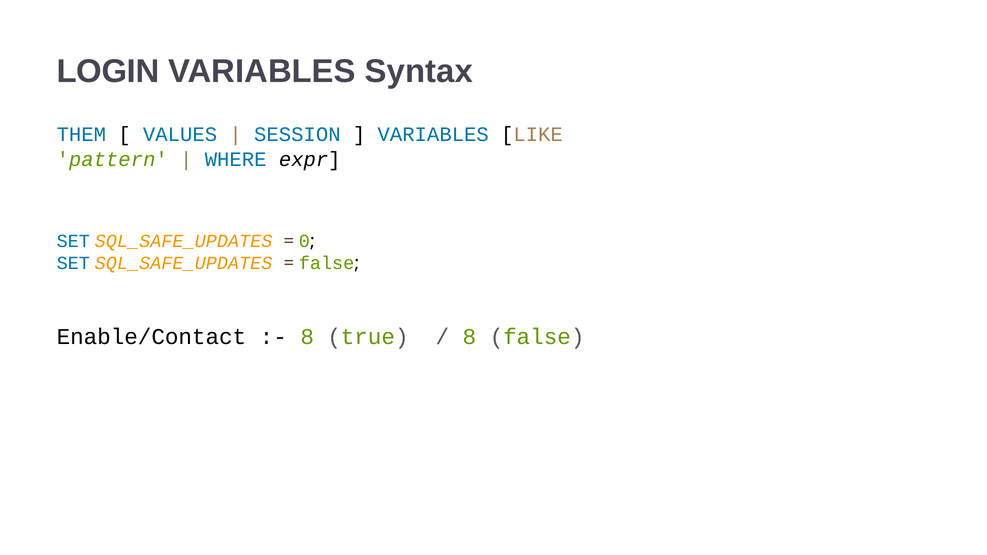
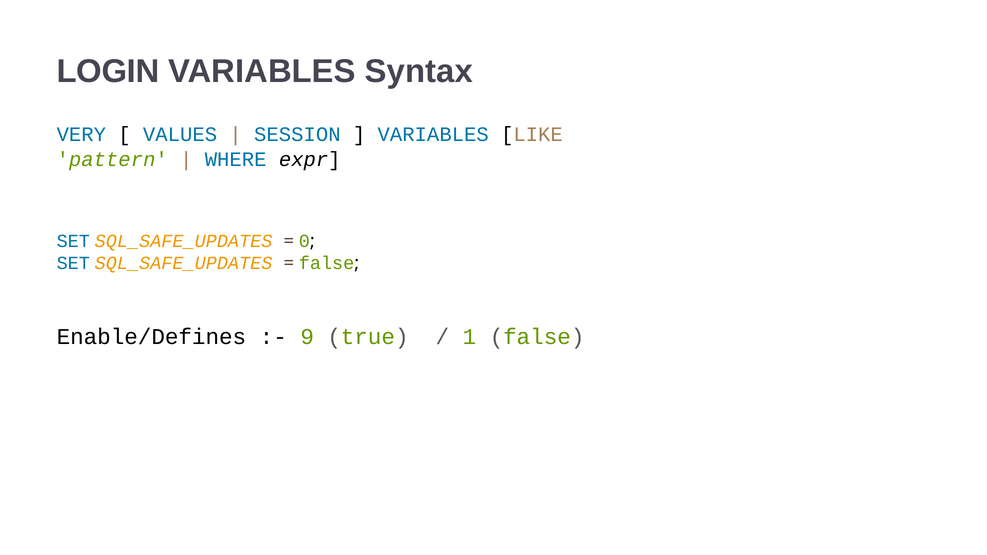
THEM: THEM -> VERY (81, 135)
Enable/Contact: Enable/Contact -> Enable/Defines (151, 337)
8: 8 -> 9 (307, 337)
8: 8 -> 1 (469, 337)
